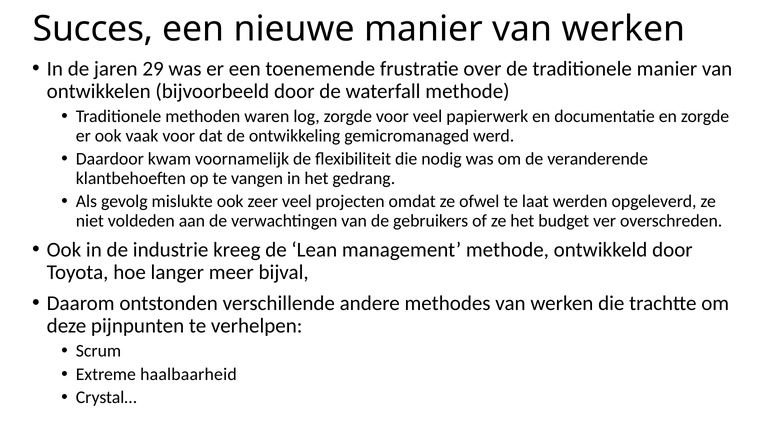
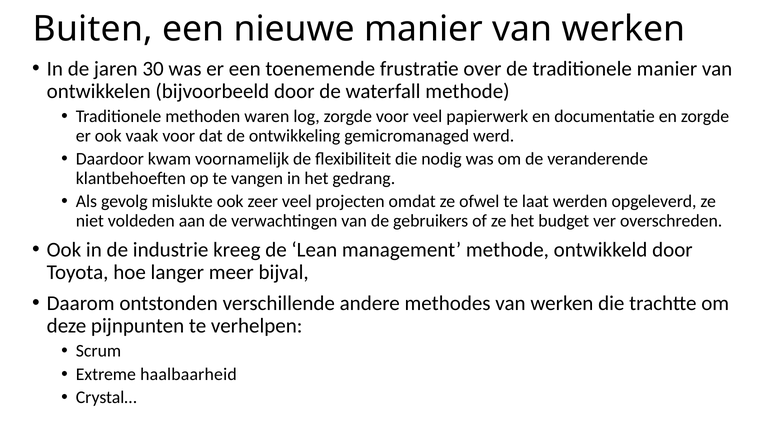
Succes: Succes -> Buiten (93, 29)
29: 29 -> 30 (153, 69)
